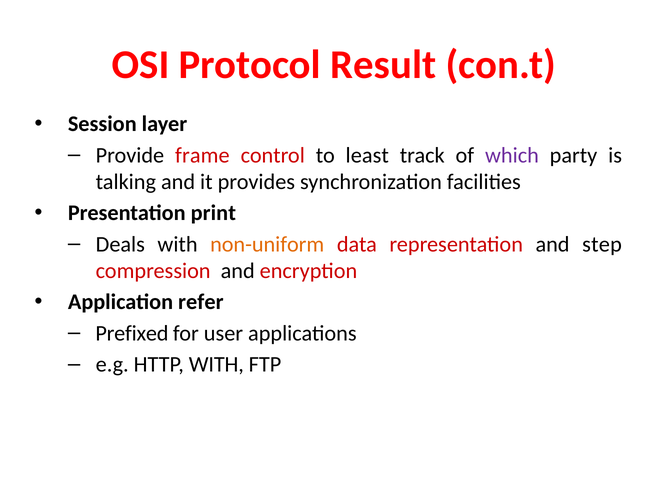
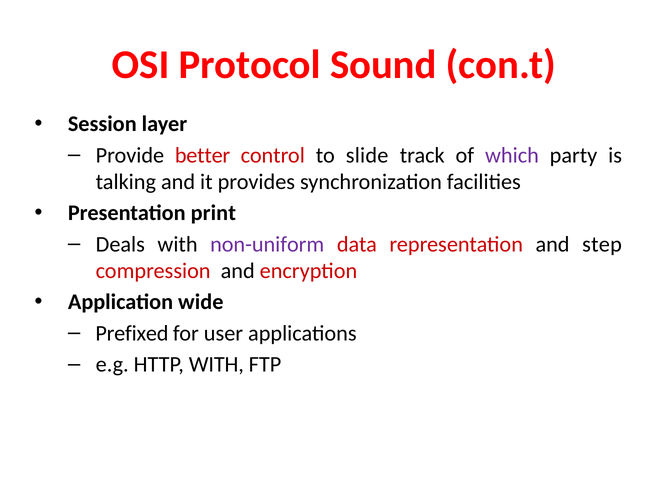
Result: Result -> Sound (383, 65)
frame: frame -> better (203, 155)
least: least -> slide (367, 155)
non-uniform colour: orange -> purple (267, 244)
refer: refer -> wide (201, 302)
